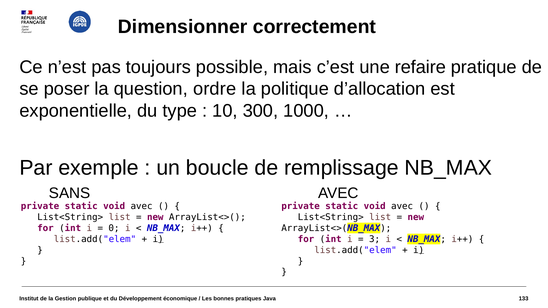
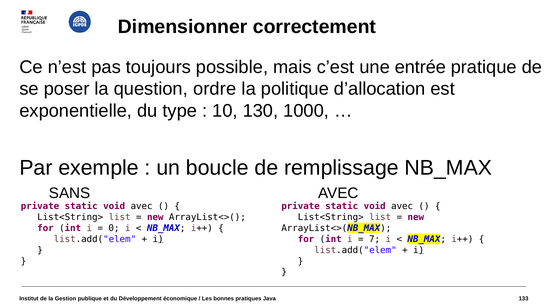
refaire: refaire -> entrée (420, 67)
300: 300 -> 130 (260, 111)
3: 3 -> 7 (375, 239)
